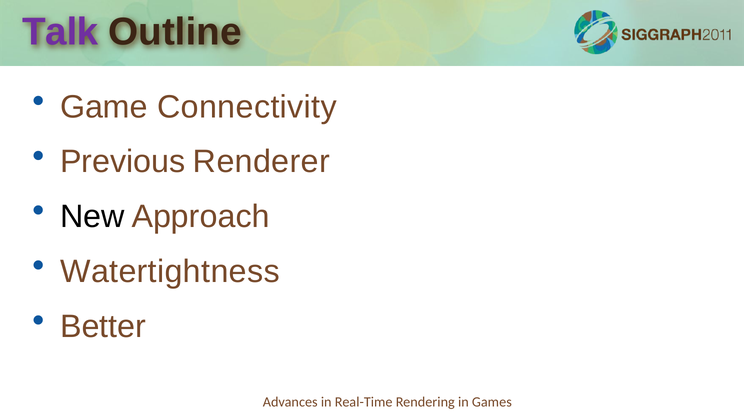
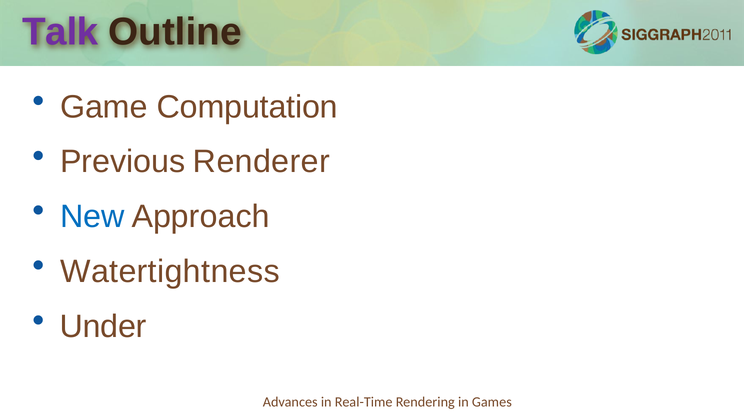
Connectivity: Connectivity -> Computation (247, 107)
New colour: black -> blue (92, 216)
Better: Better -> Under (103, 326)
